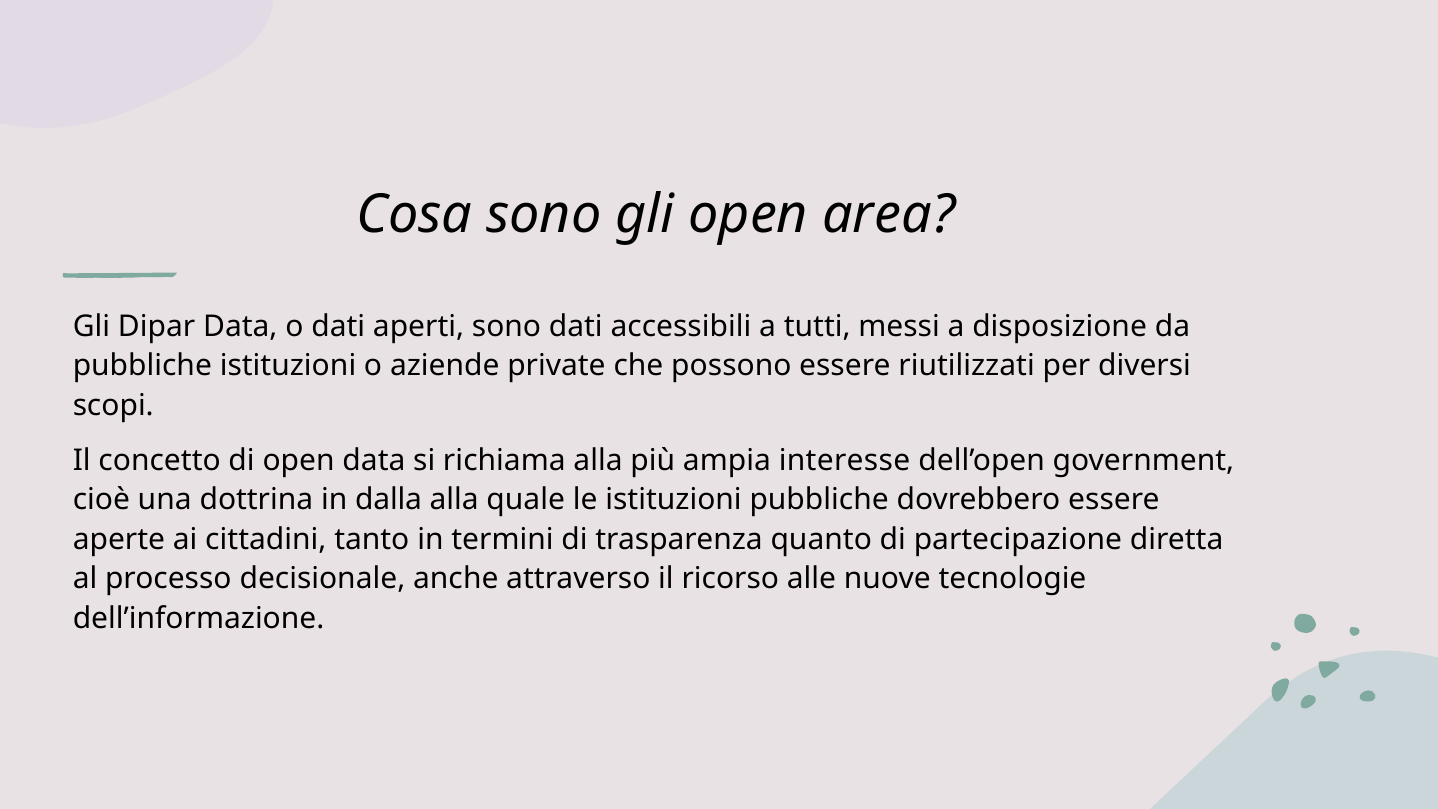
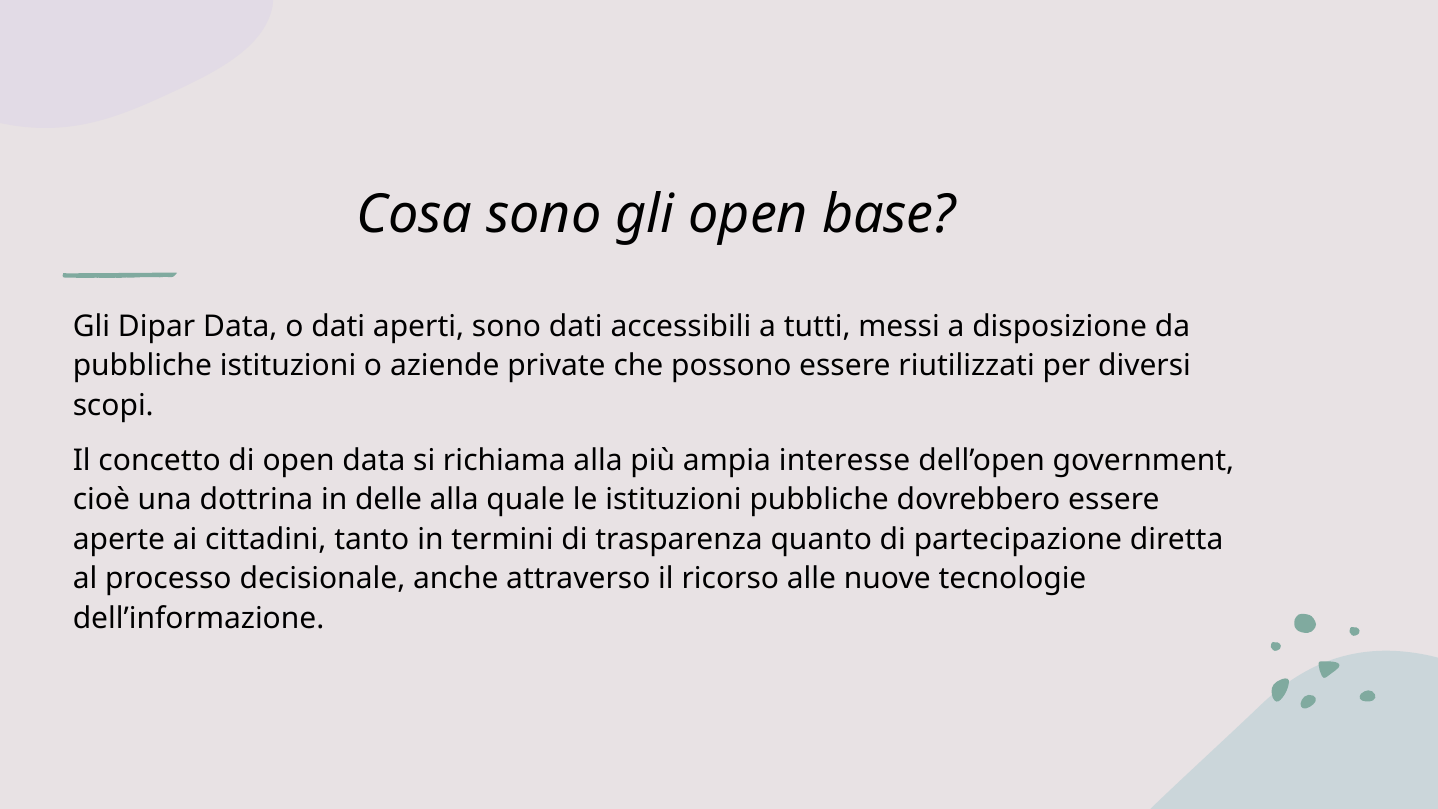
area: area -> base (889, 215)
dalla: dalla -> delle (389, 500)
